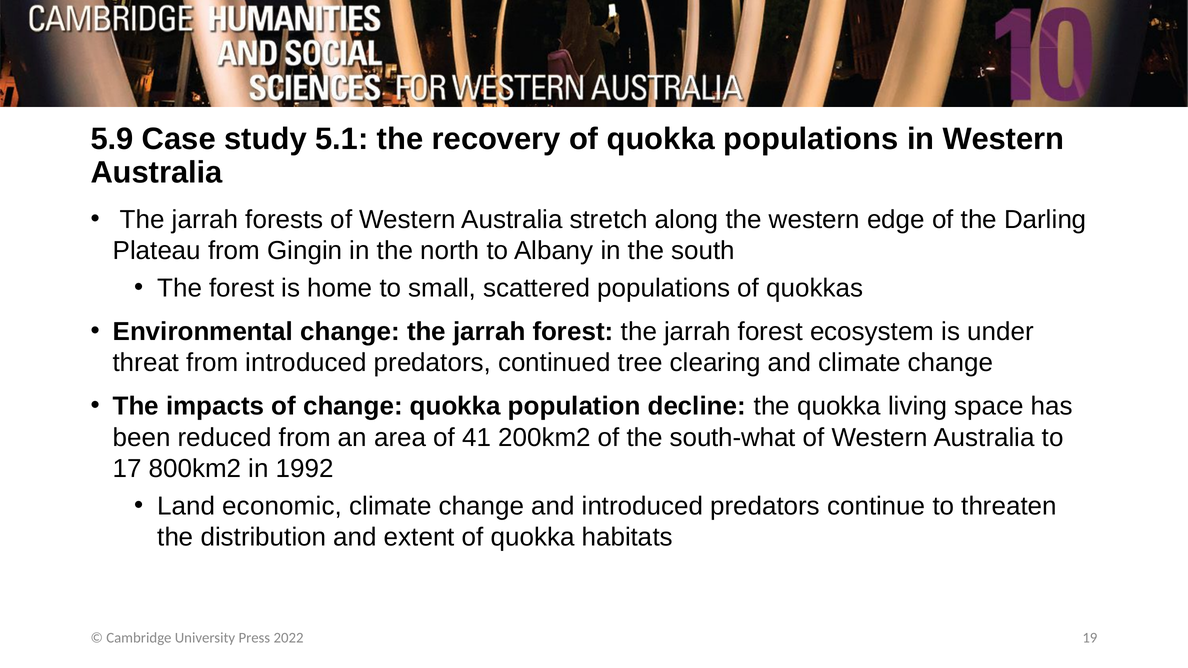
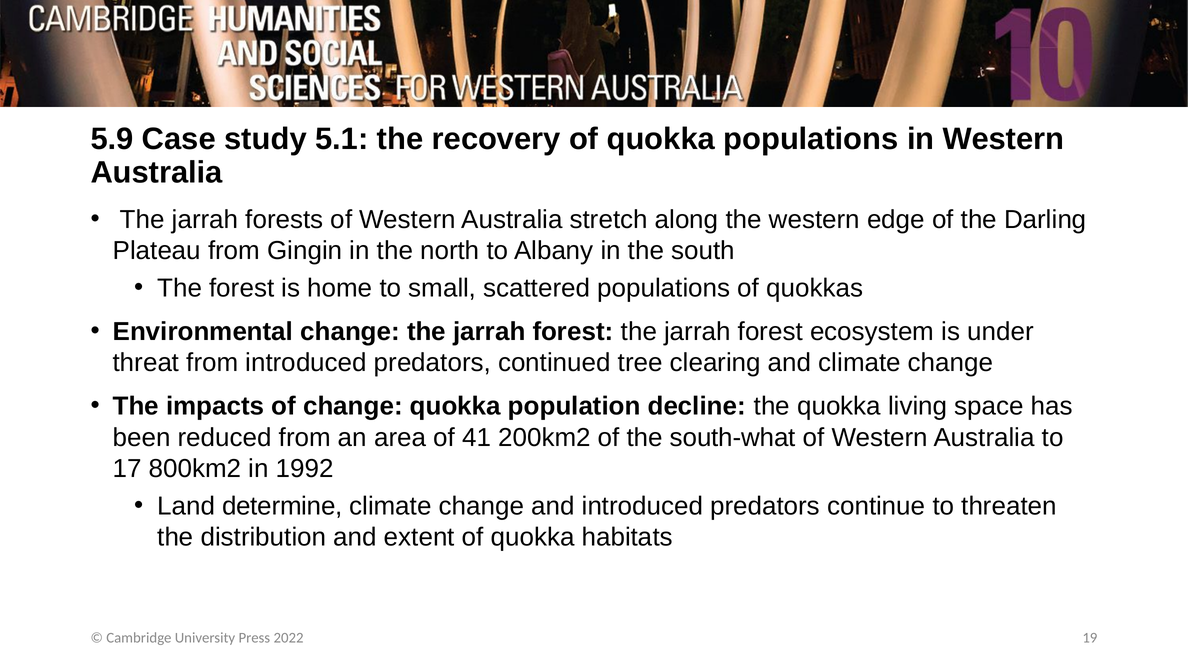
economic: economic -> determine (282, 506)
